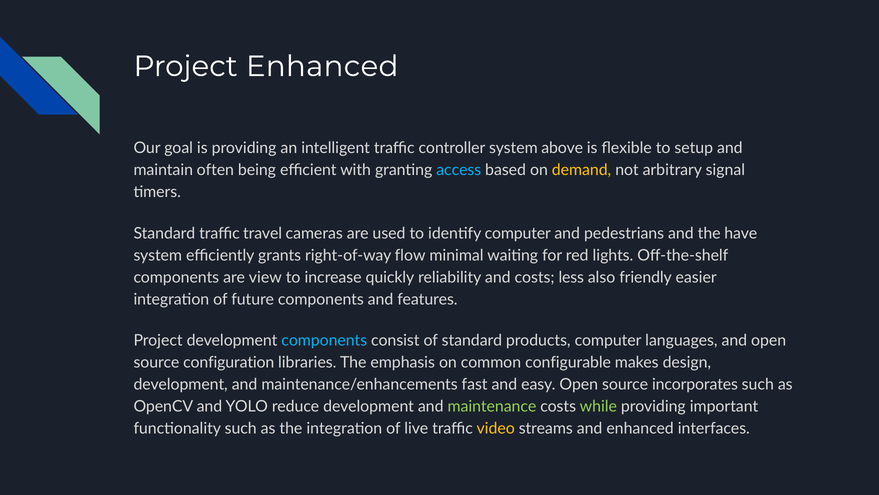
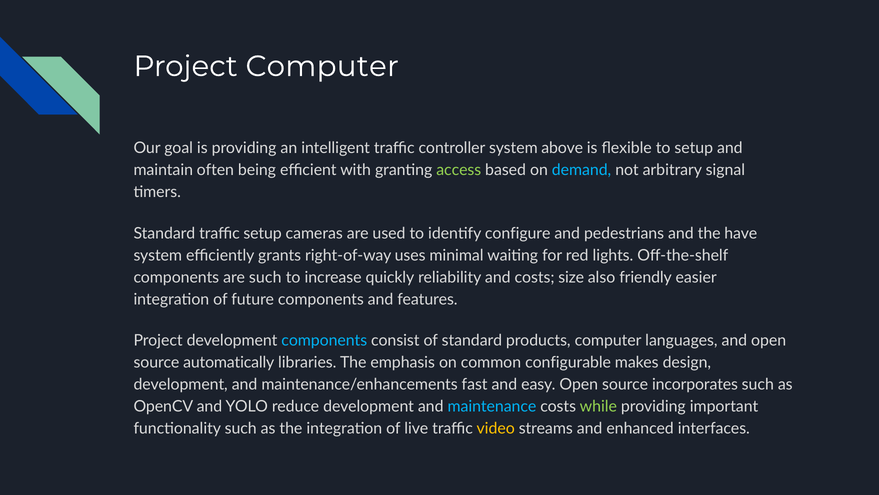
Project Enhanced: Enhanced -> Computer (322, 66)
access colour: light blue -> light green (459, 170)
demand colour: yellow -> light blue (582, 170)
traffic travel: travel -> setup (263, 233)
identify computer: computer -> configure (518, 233)
flow: flow -> uses (410, 255)
are view: view -> such (265, 277)
less: less -> size (571, 277)
configuration: configuration -> automatically (229, 362)
maintenance colour: light green -> light blue (492, 406)
